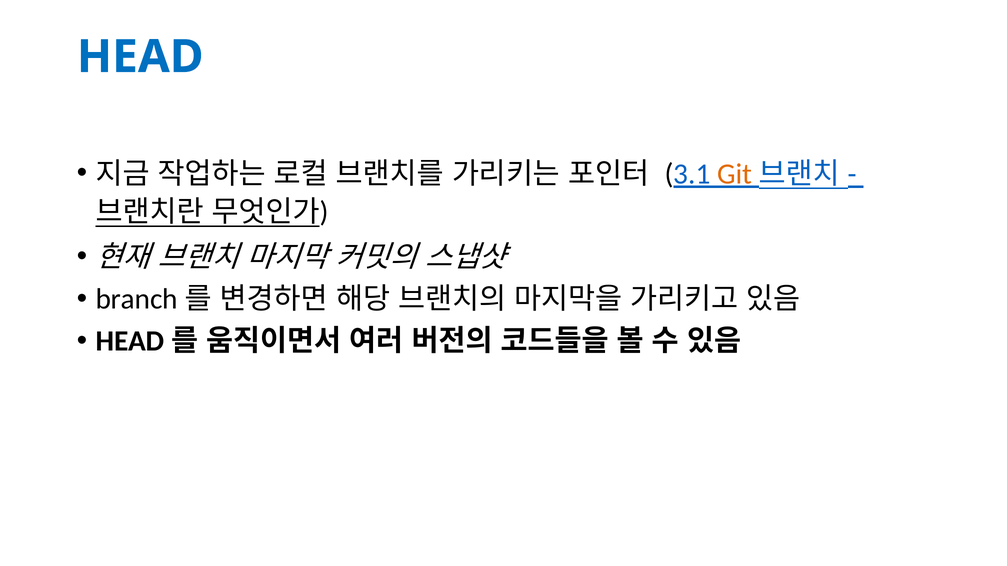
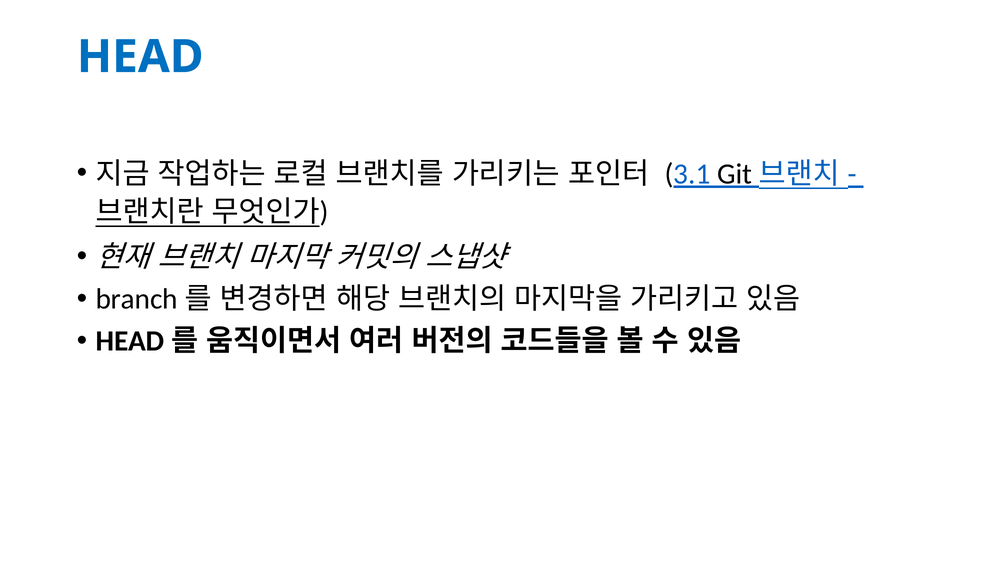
Git colour: orange -> black (735, 174)
